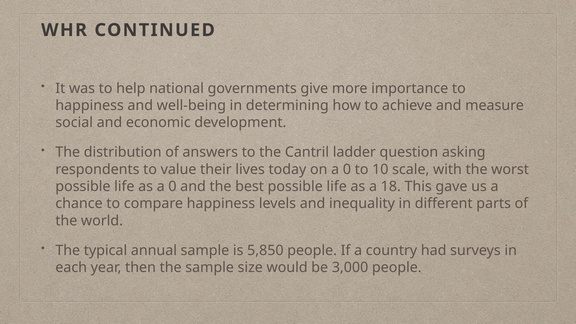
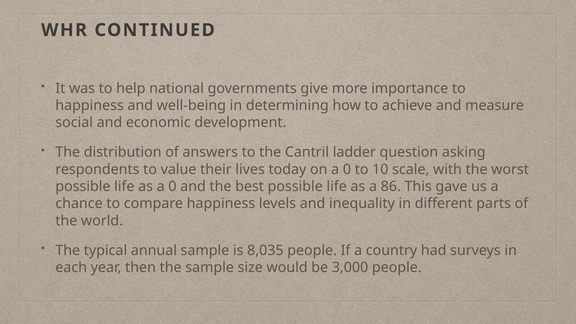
18: 18 -> 86 (391, 186)
5,850: 5,850 -> 8,035 (265, 250)
